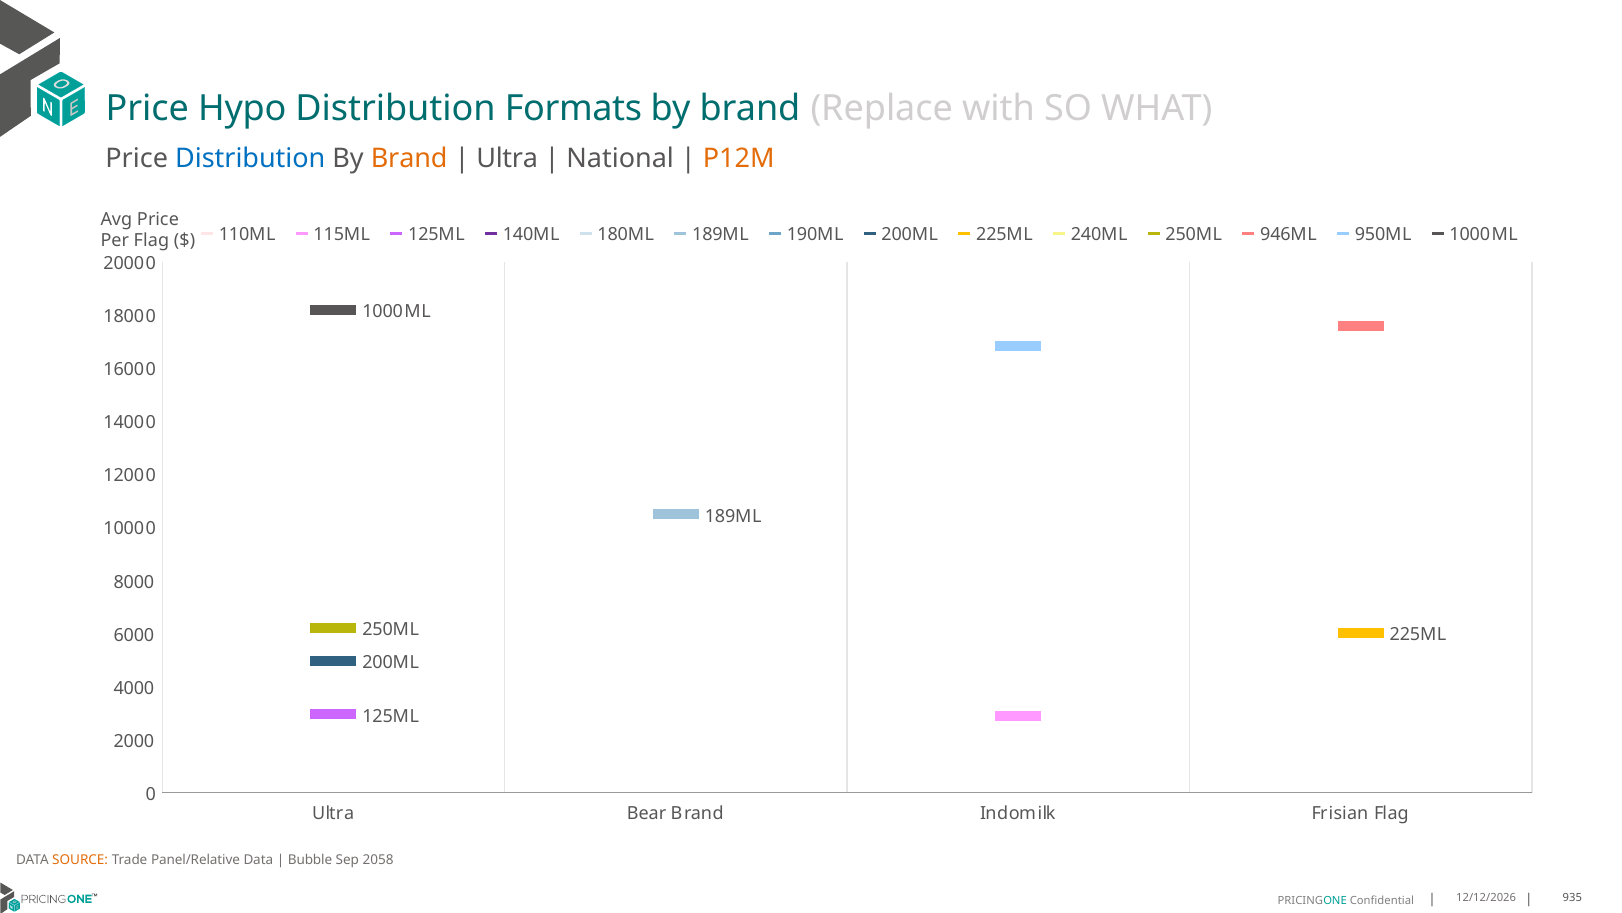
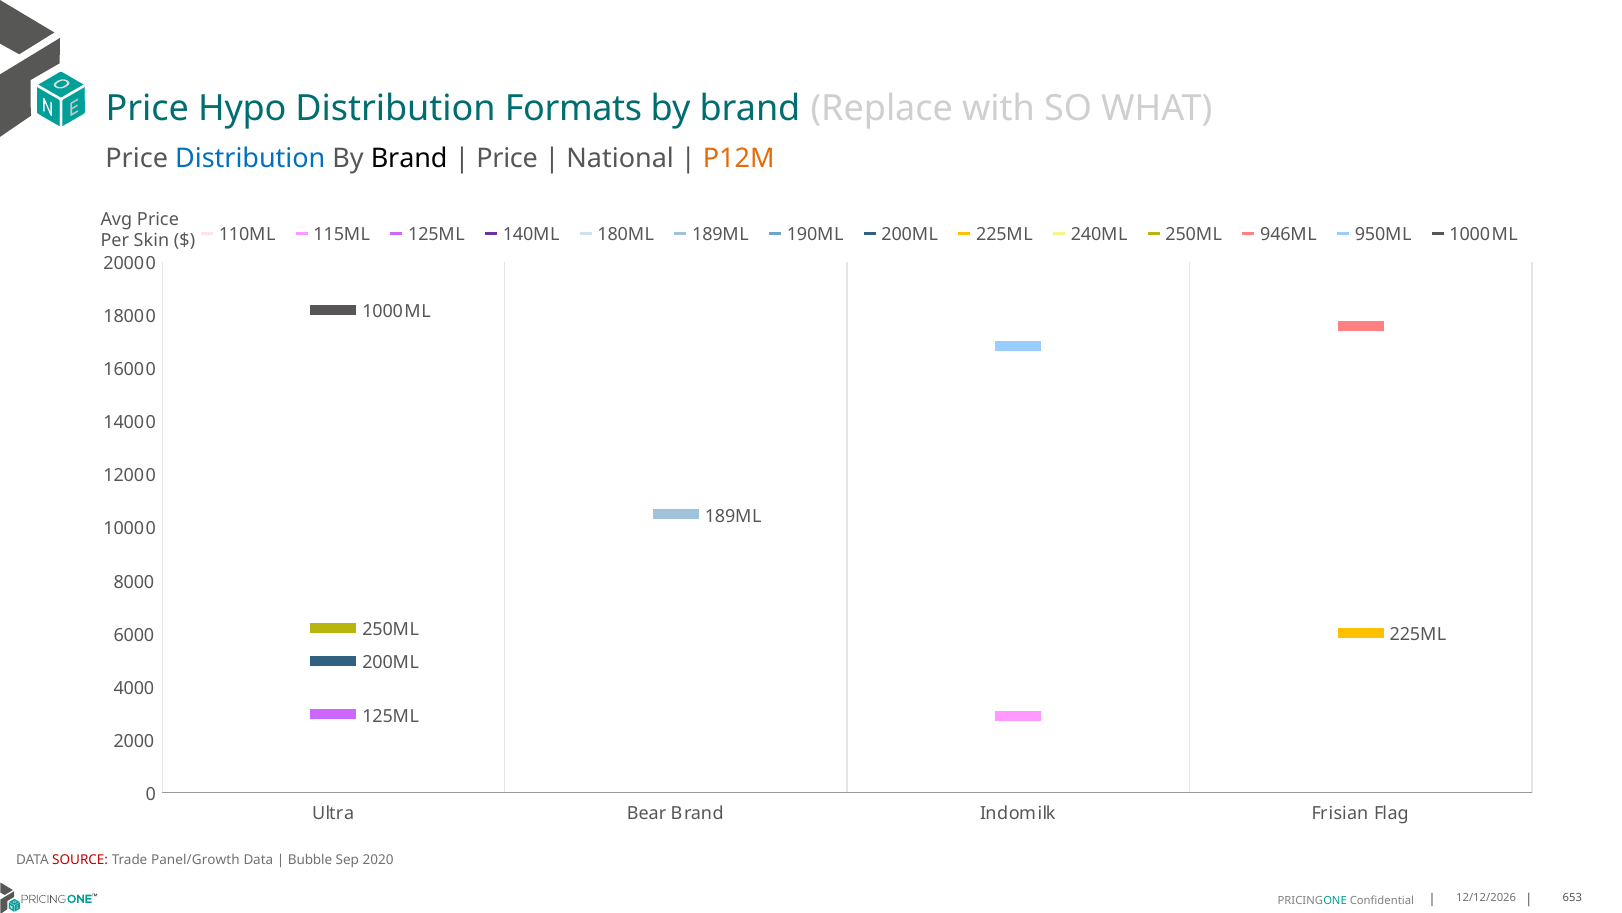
Brand colour: orange -> black (409, 158)
Ultra: Ultra -> Price (507, 158)
Per Flag: Flag -> Skin (151, 241)
SOURCE colour: orange -> red (80, 859)
Panel/Relative: Panel/Relative -> Panel/Growth (195, 859)
2058: 2058 -> 2020 (378, 859)
935: 935 -> 653 (1572, 897)
